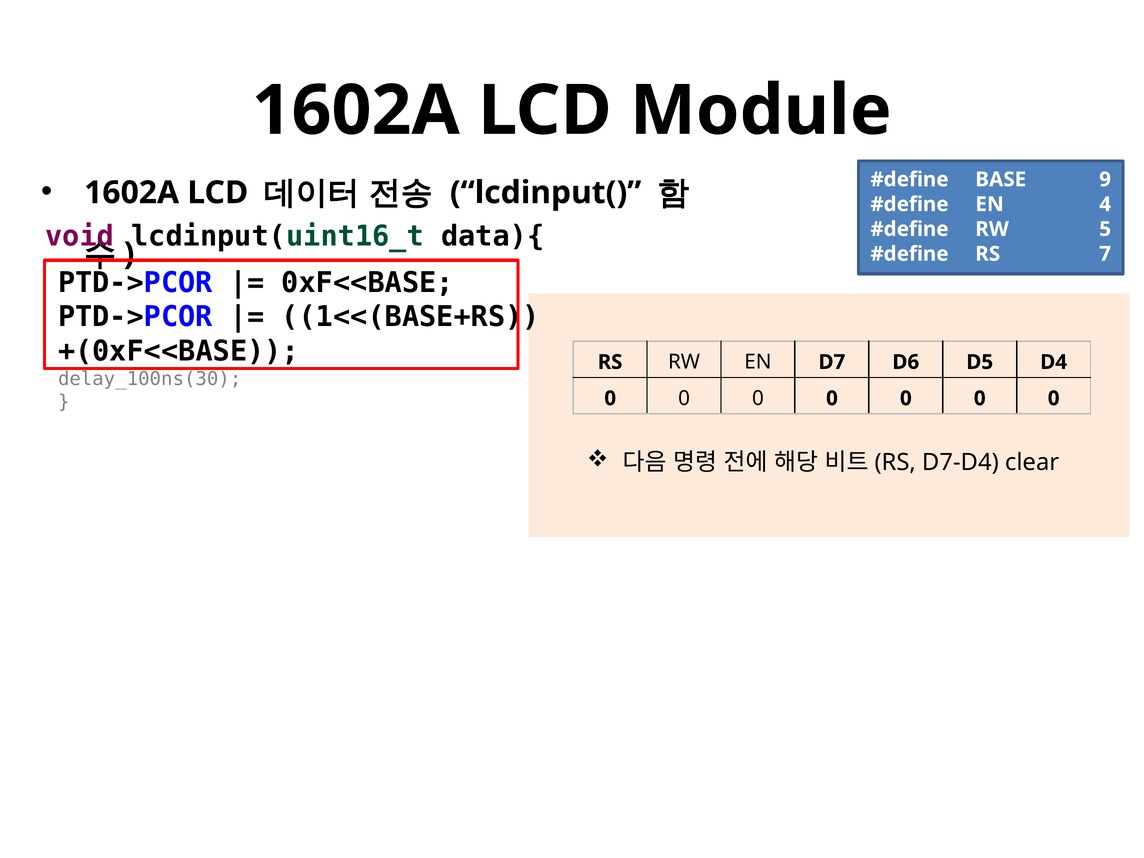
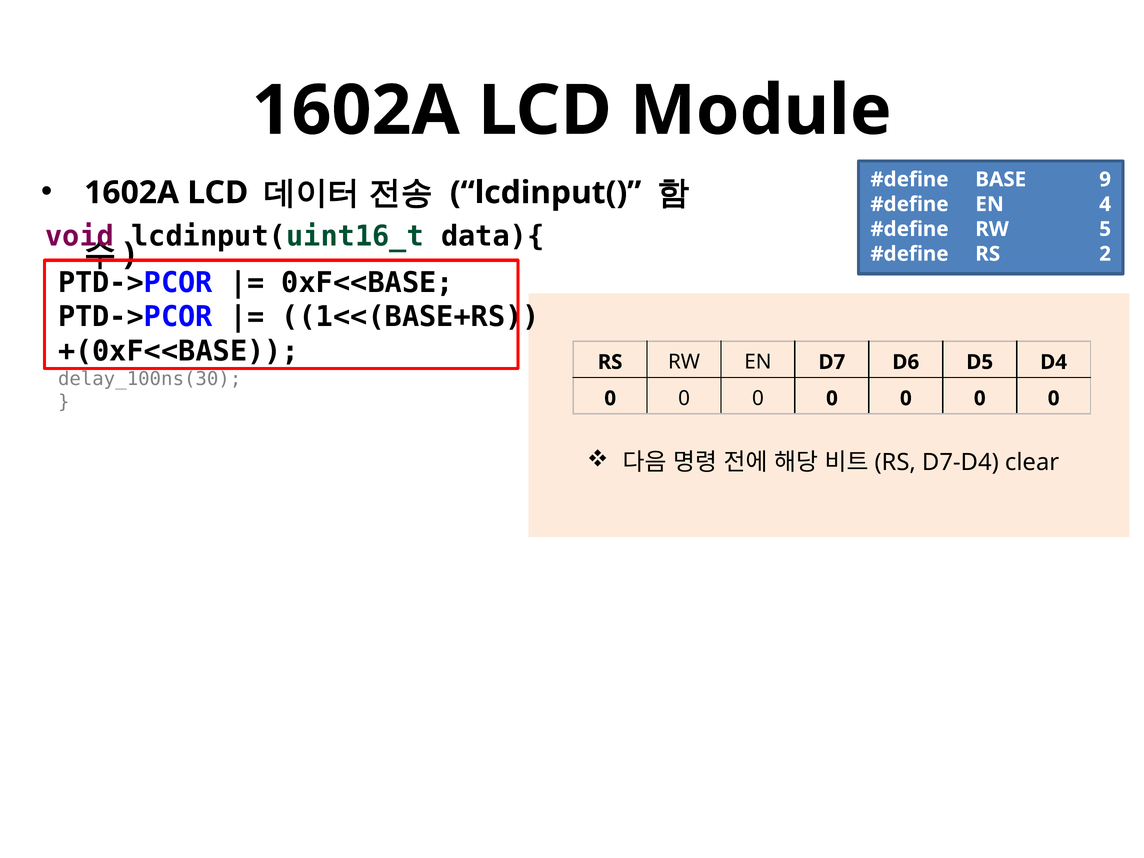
7: 7 -> 2 (1105, 254)
